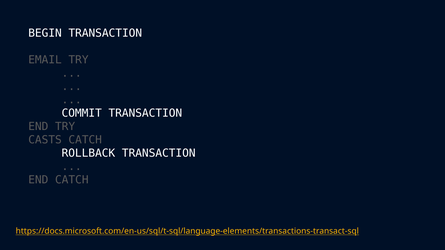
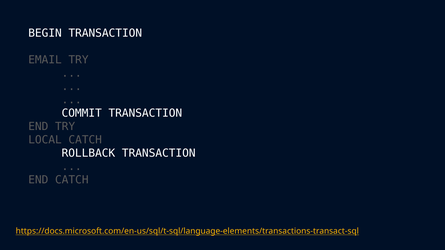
CASTS: CASTS -> LOCAL (45, 140)
